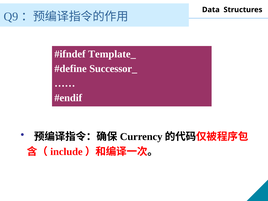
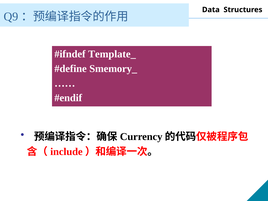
Successor_: Successor_ -> Smemory_ (113, 69)
